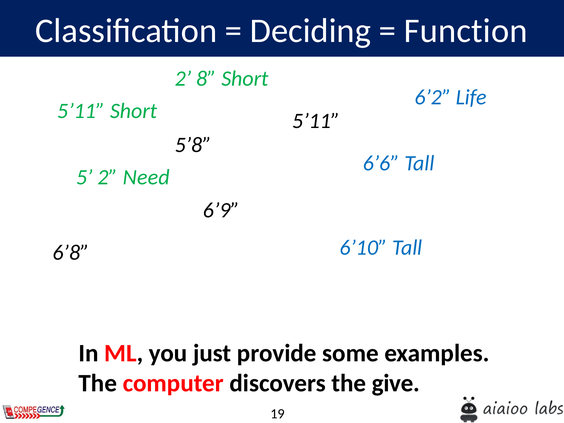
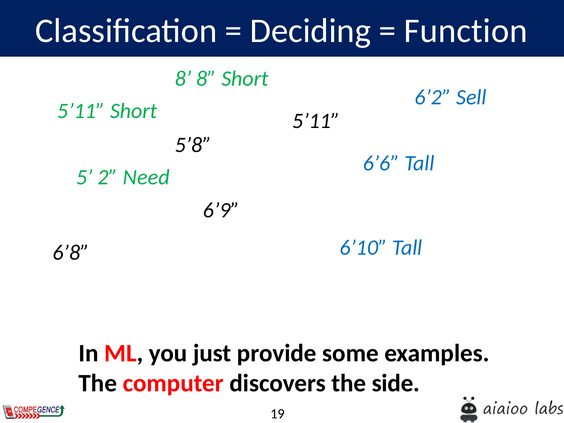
2: 2 -> 8 (183, 79)
Life: Life -> Sell (471, 97)
give: give -> side (396, 383)
